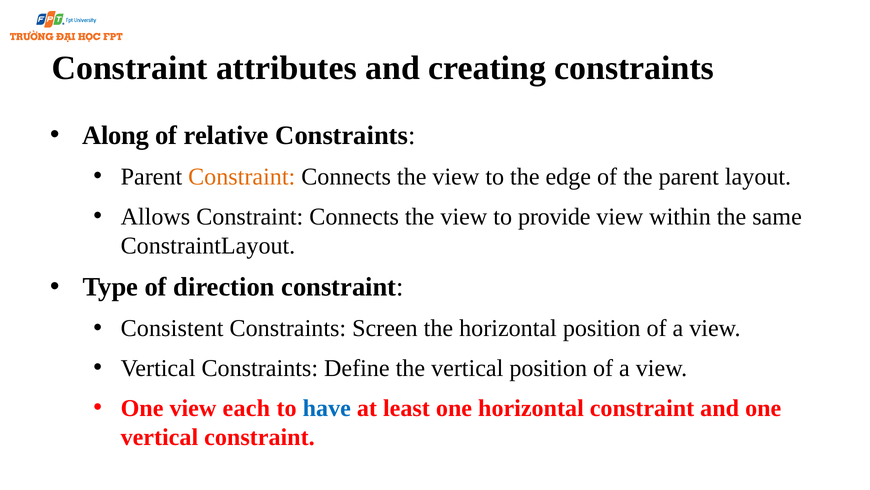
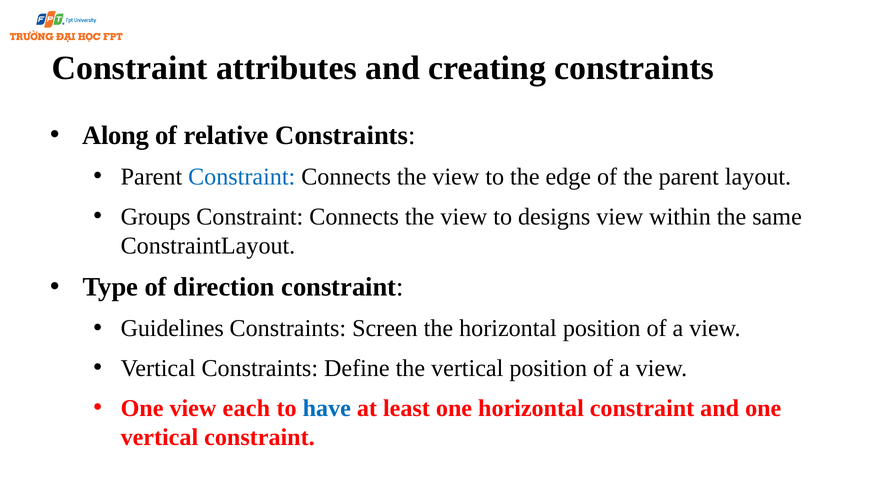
Constraint colour: orange -> blue (242, 176)
Allows: Allows -> Groups (156, 216)
provide: provide -> designs (554, 216)
Consistent: Consistent -> Guidelines (172, 328)
